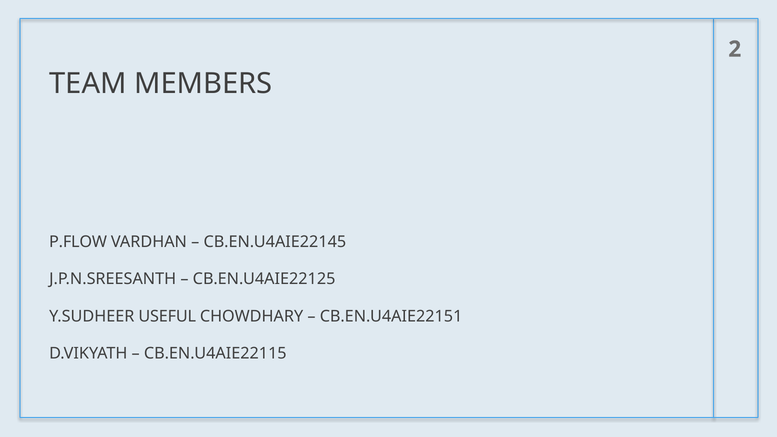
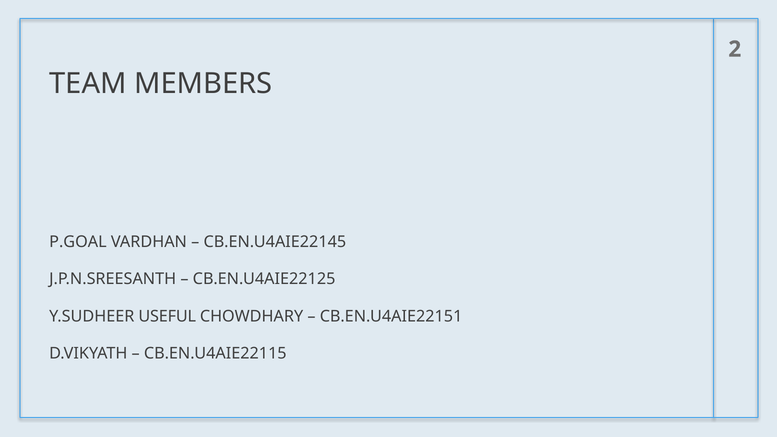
P.FLOW: P.FLOW -> P.GOAL (78, 242)
